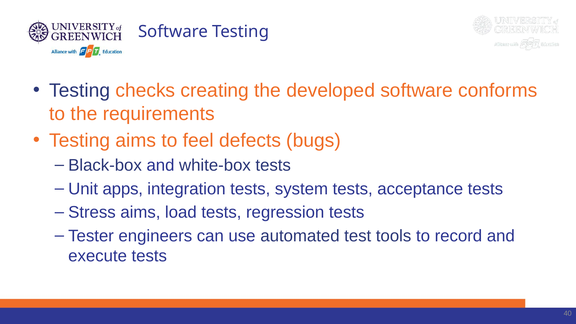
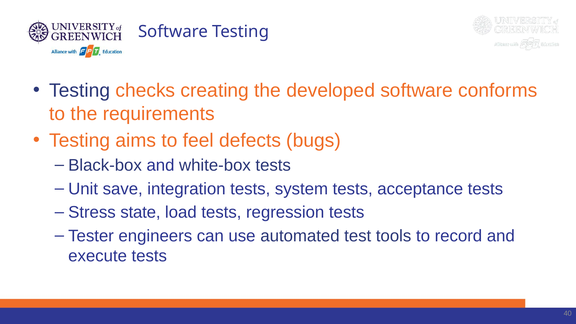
apps: apps -> save (123, 189)
Stress aims: aims -> state (140, 212)
